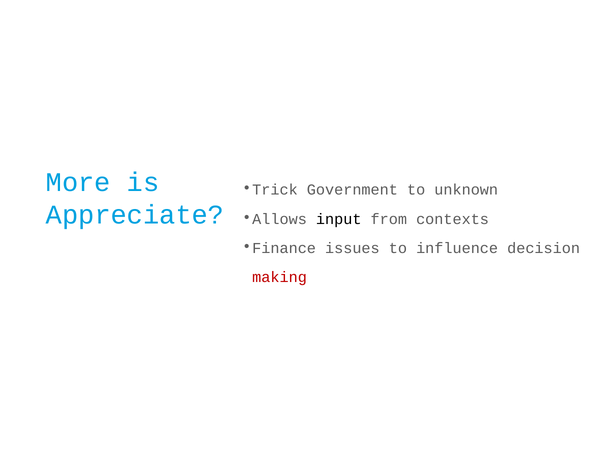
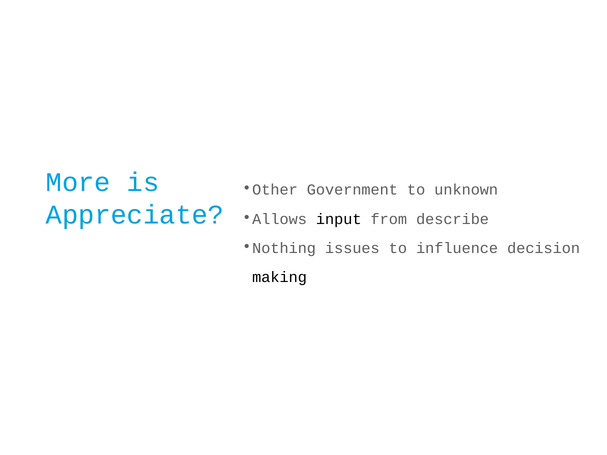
Trick: Trick -> Other (275, 190)
contexts: contexts -> describe (453, 219)
Finance: Finance -> Nothing (284, 248)
making colour: red -> black (280, 277)
